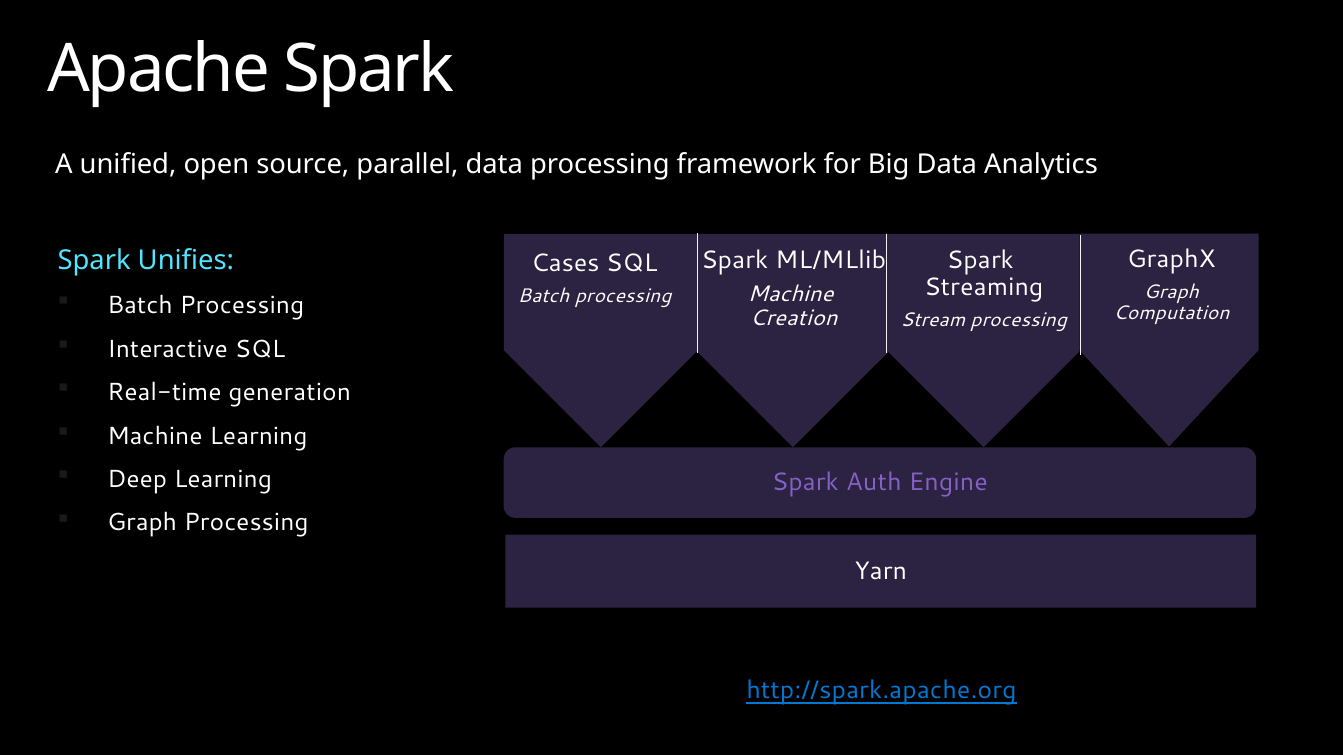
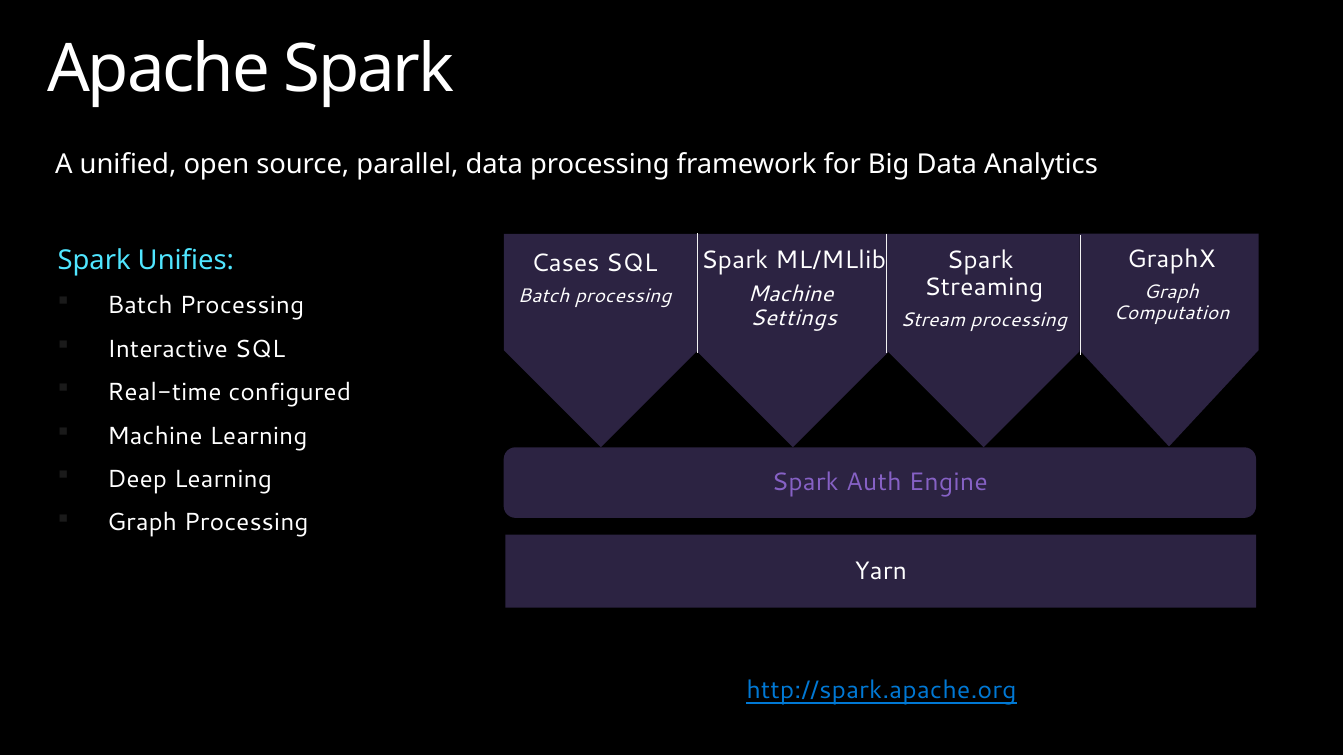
Creation: Creation -> Settings (794, 318)
generation: generation -> configured (290, 393)
